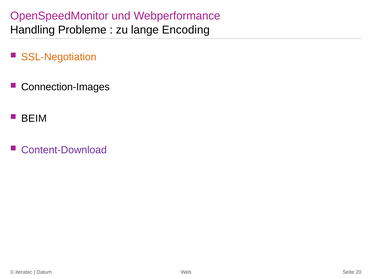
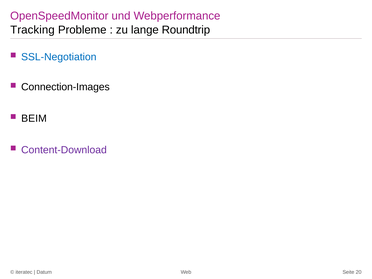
Handling: Handling -> Tracking (32, 30)
Encoding: Encoding -> Roundtrip (186, 30)
SSL-Negotiation colour: orange -> blue (59, 57)
